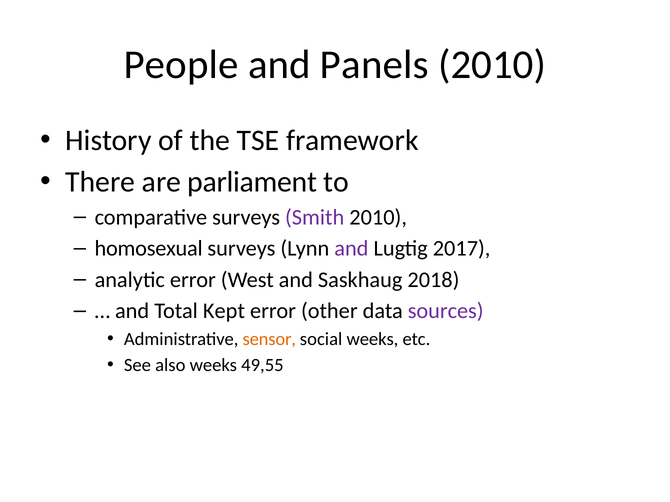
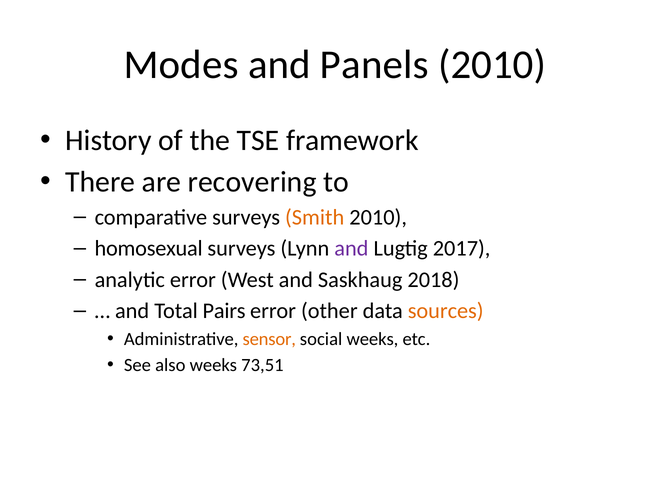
People: People -> Modes (181, 65)
parliament: parliament -> recovering (252, 182)
Smith colour: purple -> orange (315, 217)
Kept: Kept -> Pairs (224, 311)
sources colour: purple -> orange (446, 311)
49,55: 49,55 -> 73,51 (262, 365)
